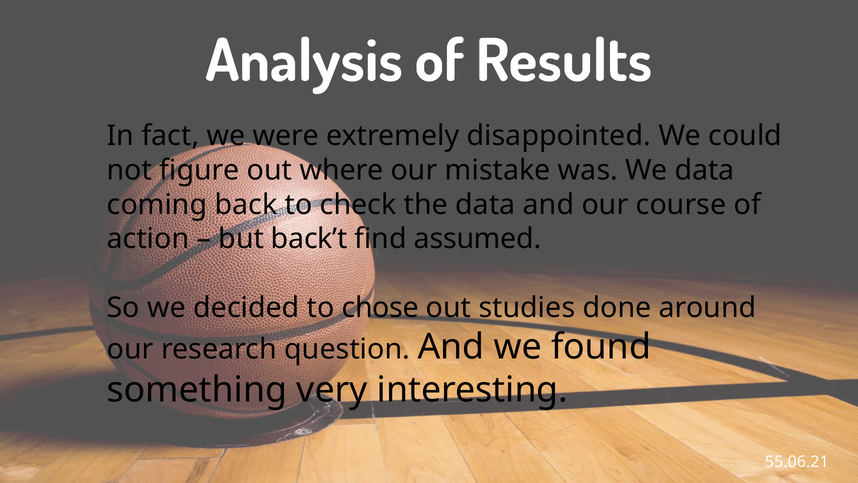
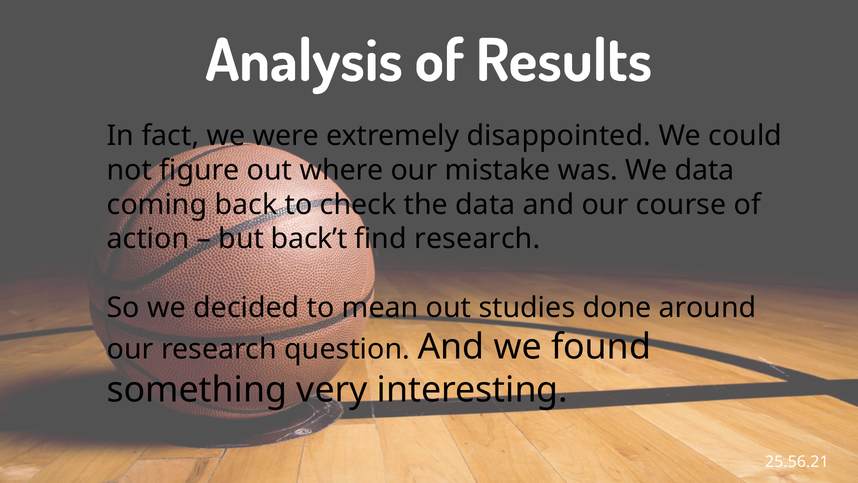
find assumed: assumed -> research (477, 239)
chose: chose -> mean (380, 308)
55.06.21: 55.06.21 -> 25.56.21 (797, 461)
